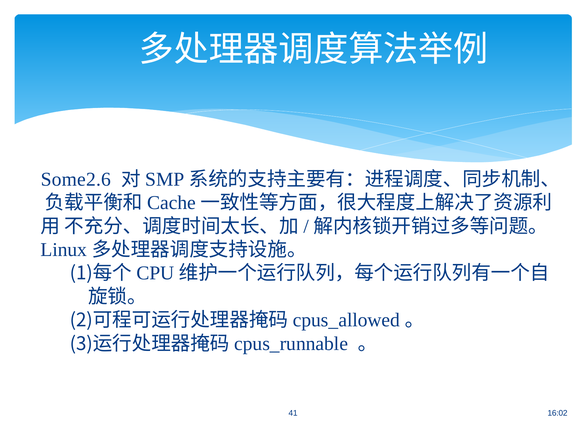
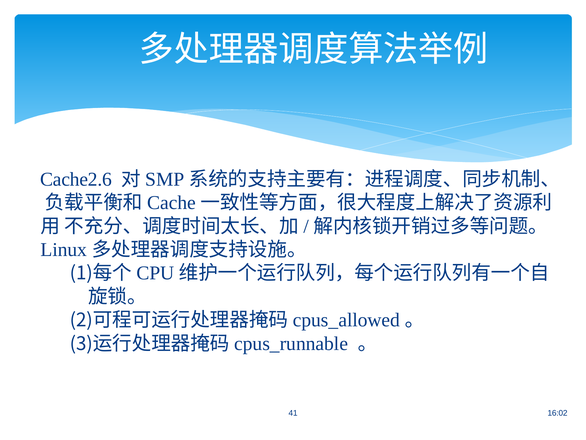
Some2.6: Some2.6 -> Cache2.6 (76, 179)
